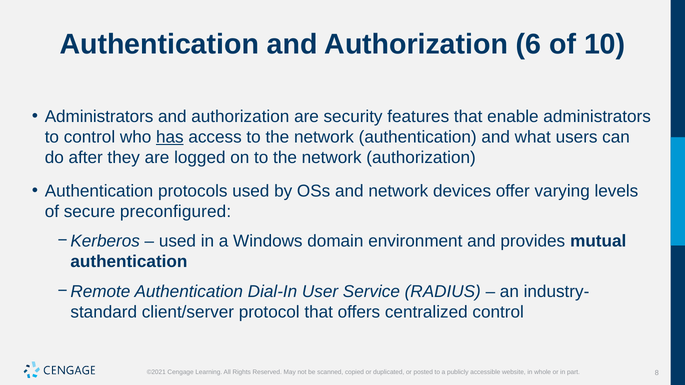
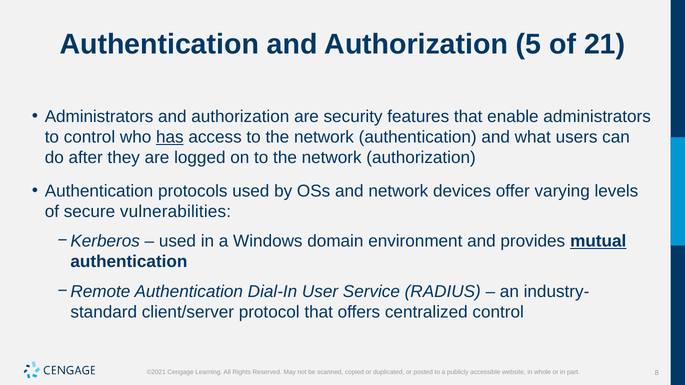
6: 6 -> 5 (529, 44)
10: 10 -> 21 (605, 44)
preconfigured: preconfigured -> vulnerabilities (176, 212)
mutual underline: none -> present (598, 241)
